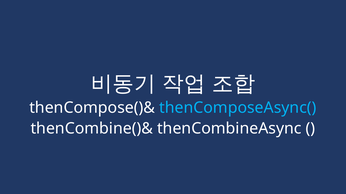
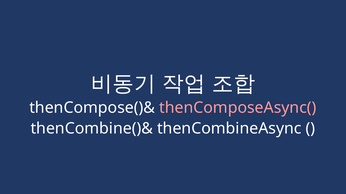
thenComposeAsync( colour: light blue -> pink (238, 108)
